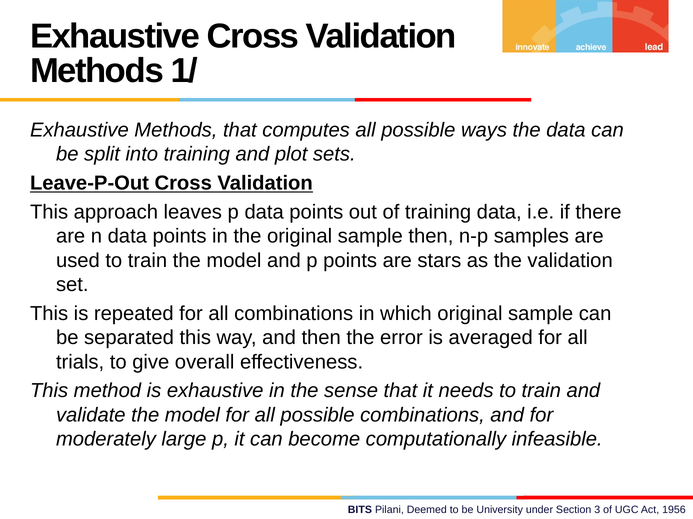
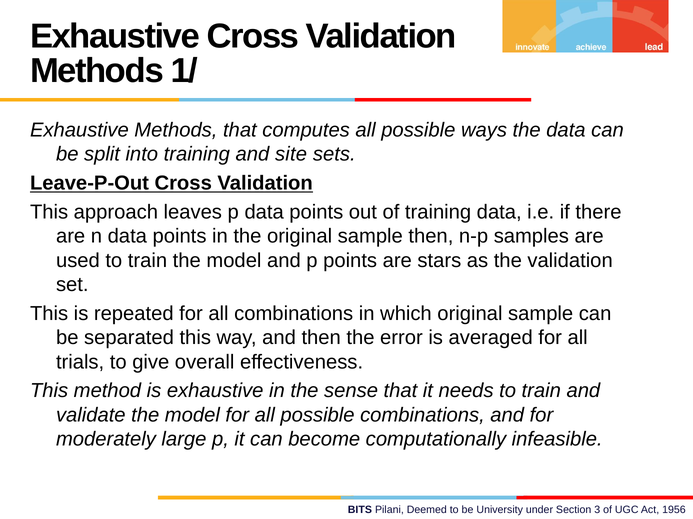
plot: plot -> site (291, 154)
